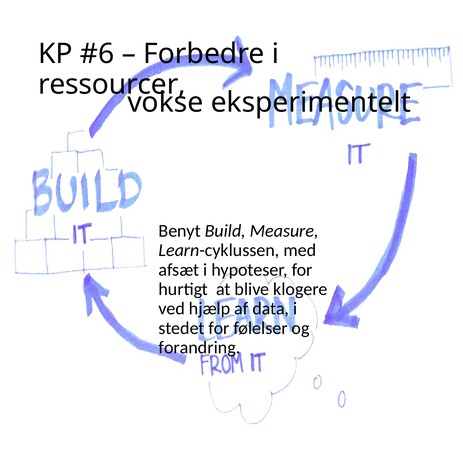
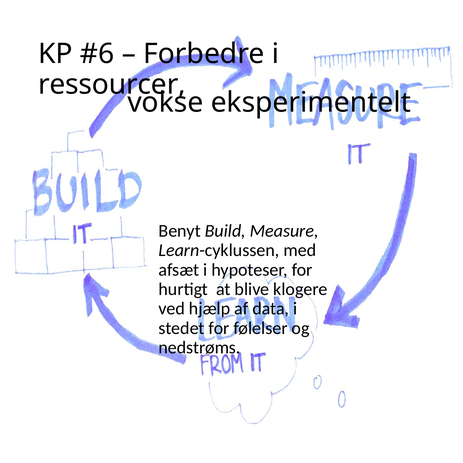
forandring: forandring -> nedstrøms (200, 348)
